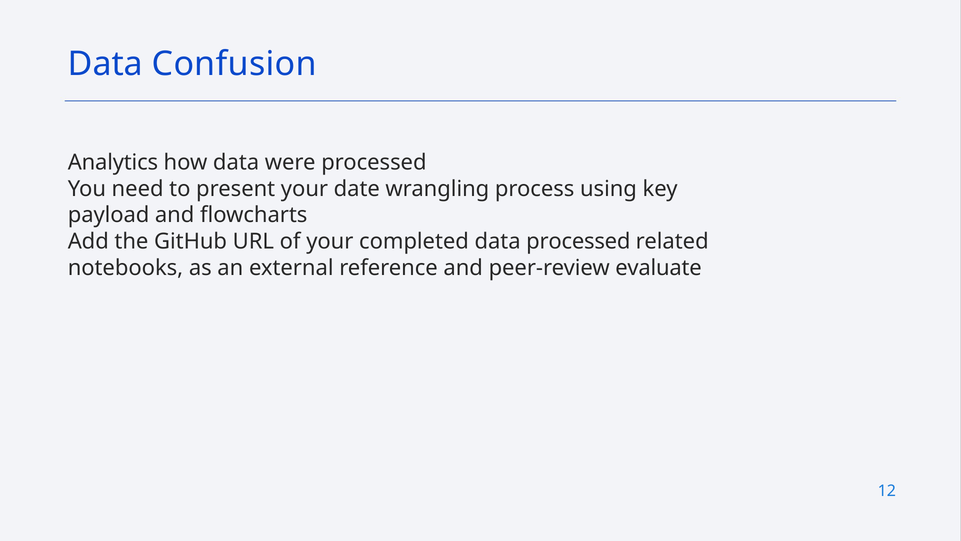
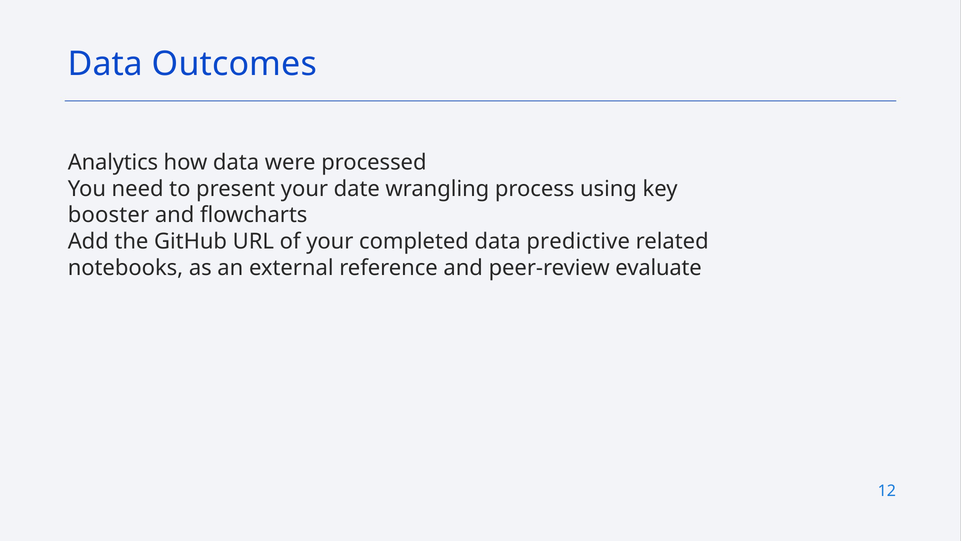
Confusion: Confusion -> Outcomes (234, 64)
payload: payload -> booster (108, 215)
data processed: processed -> predictive (578, 241)
